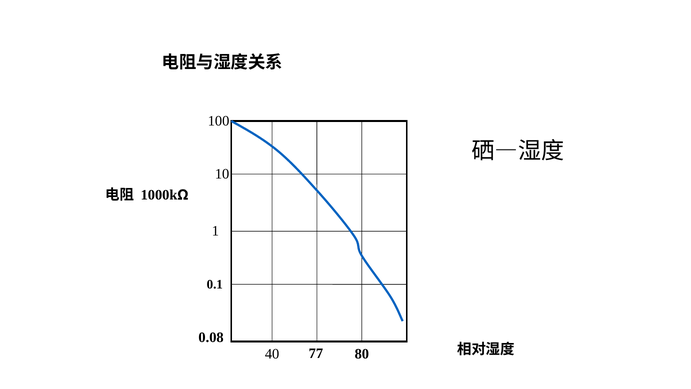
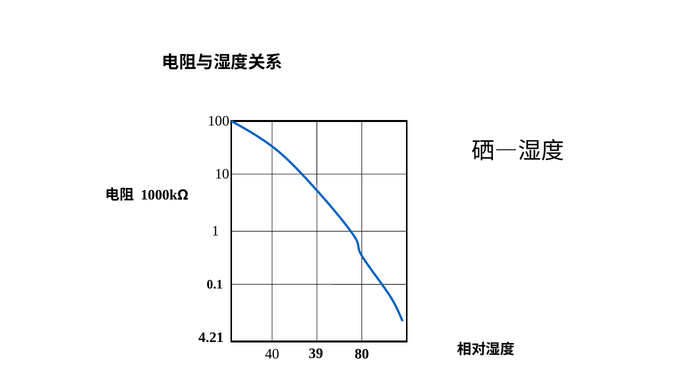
0.08: 0.08 -> 4.21 (211, 337)
77: 77 -> 39 (316, 353)
